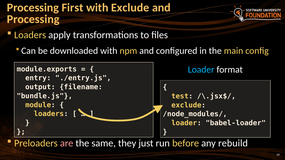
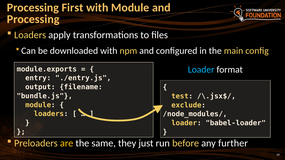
with Exclude: Exclude -> Module (130, 8)
are colour: pink -> yellow (67, 144)
rebuild: rebuild -> further (233, 144)
